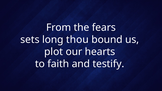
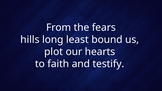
sets: sets -> hills (30, 40)
thou: thou -> least (77, 40)
